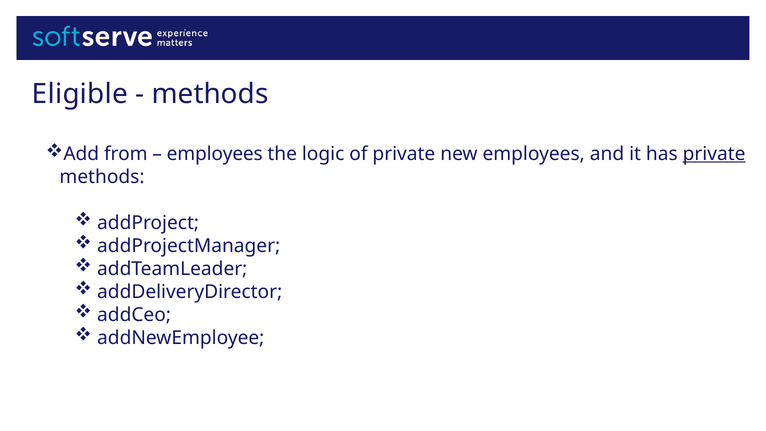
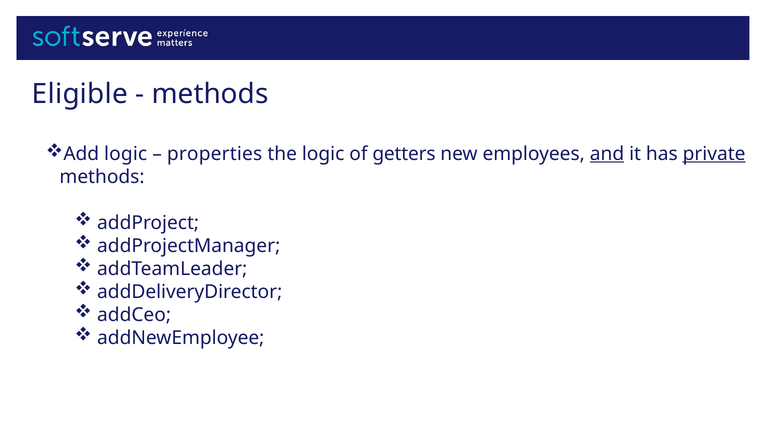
Add from: from -> logic (126, 154)
employees: employees -> properties (215, 154)
of private: private -> getters (404, 154)
and underline: none -> present (607, 154)
